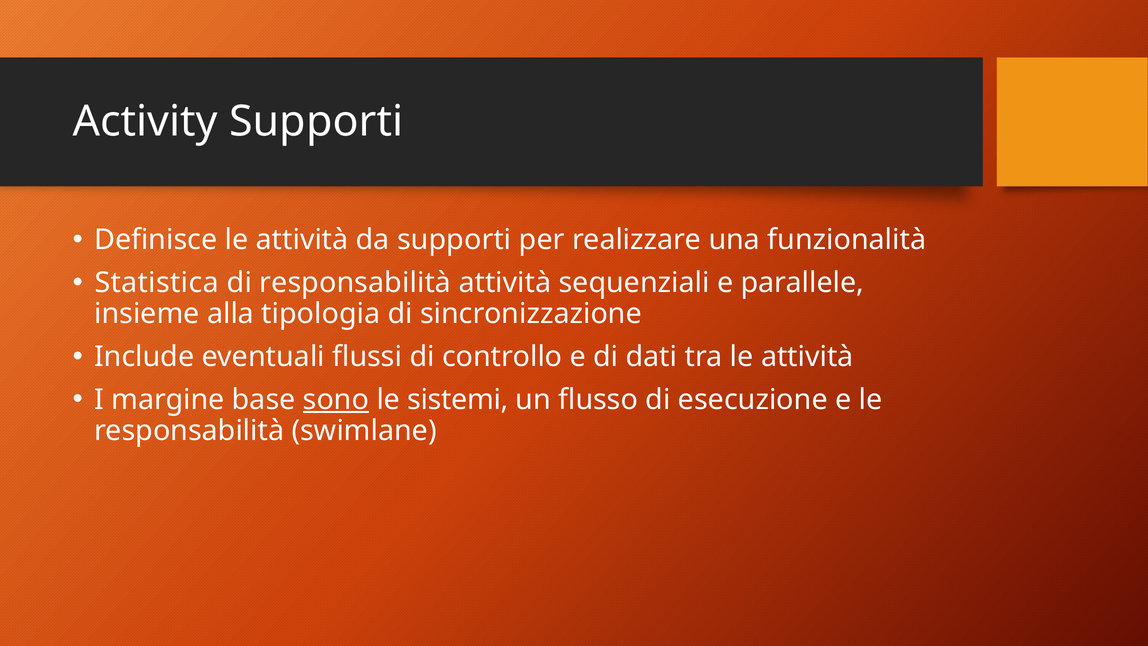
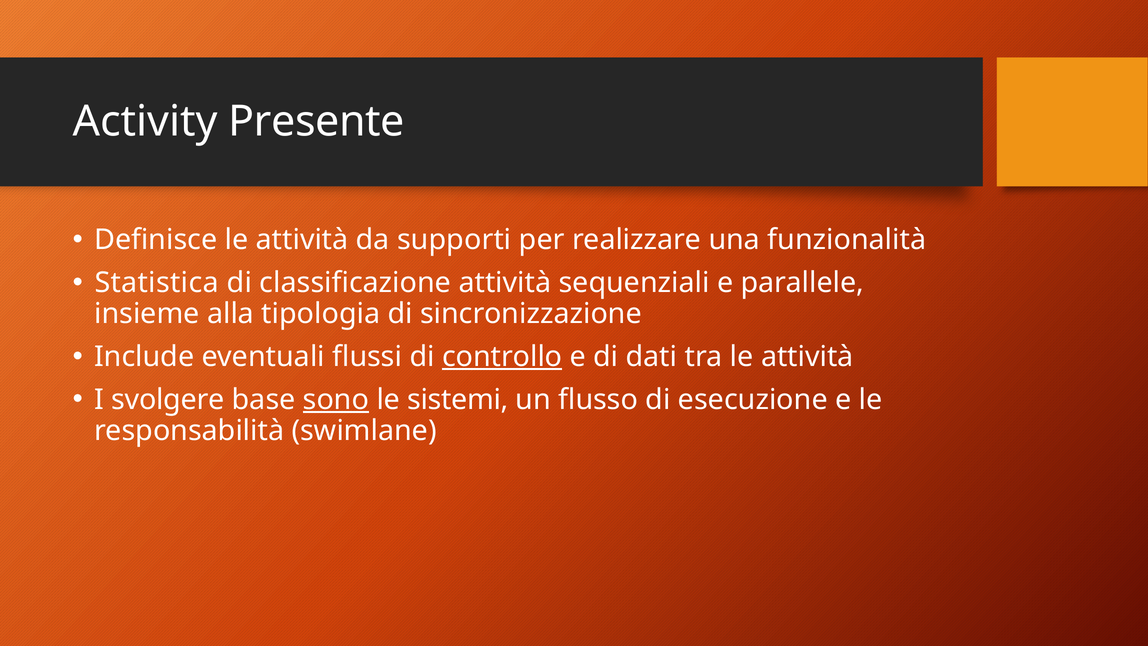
Activity Supporti: Supporti -> Presente (316, 122)
di responsabilità: responsabilità -> classificazione (355, 283)
controllo underline: none -> present (502, 357)
margine: margine -> svolgere (168, 399)
